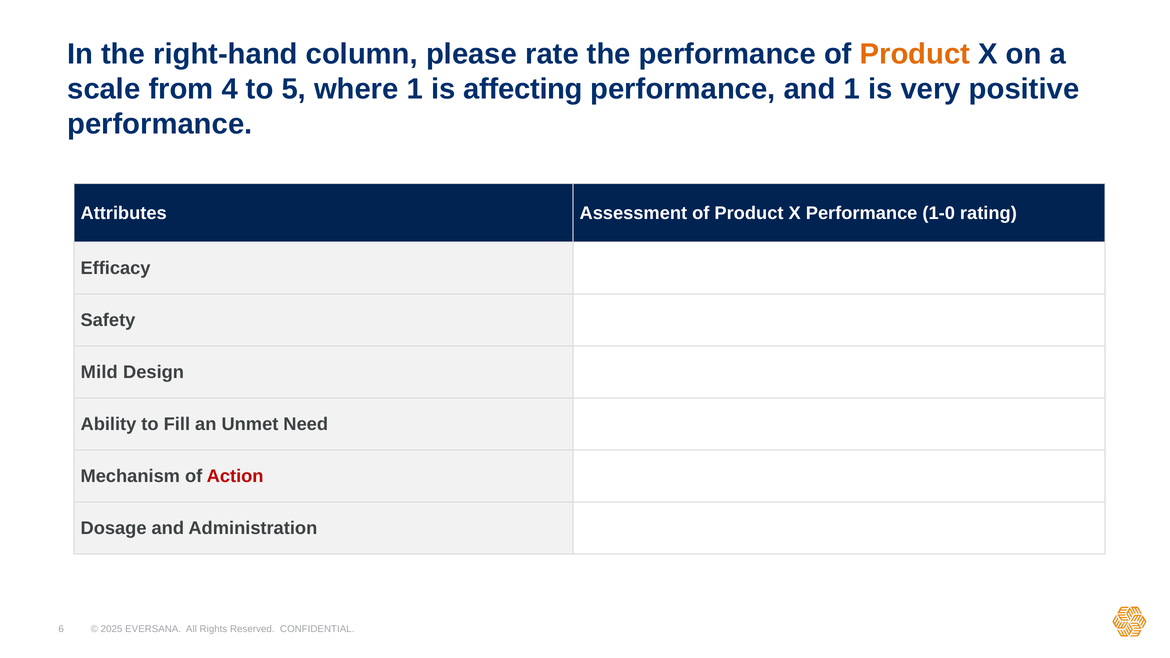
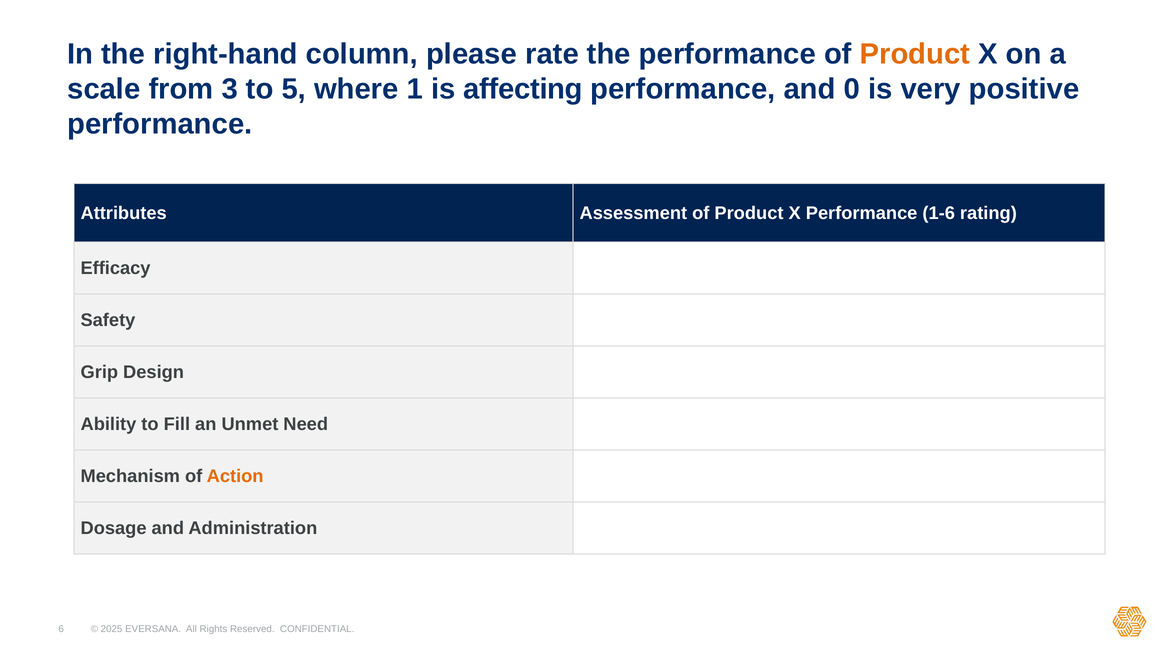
4: 4 -> 3 (230, 89)
and 1: 1 -> 0 (852, 89)
1-0: 1-0 -> 1-6 (939, 213)
Mild: Mild -> Grip (99, 372)
Action colour: red -> orange (235, 476)
